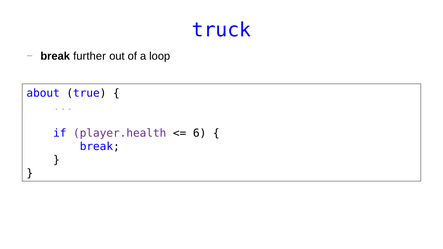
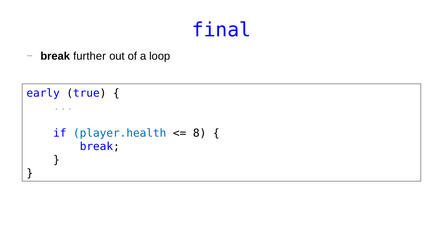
truck: truck -> final (221, 30)
about: about -> early (43, 93)
player.health colour: purple -> blue (120, 133)
6: 6 -> 8 (200, 133)
